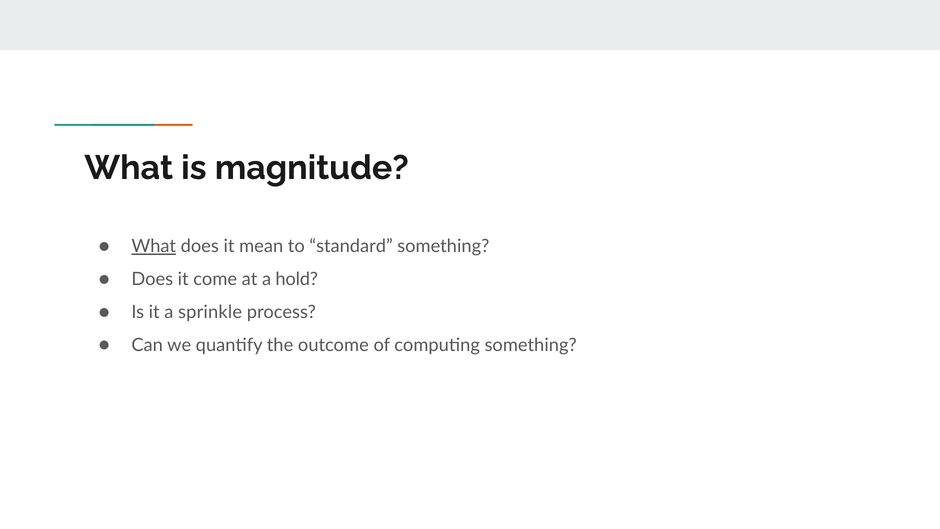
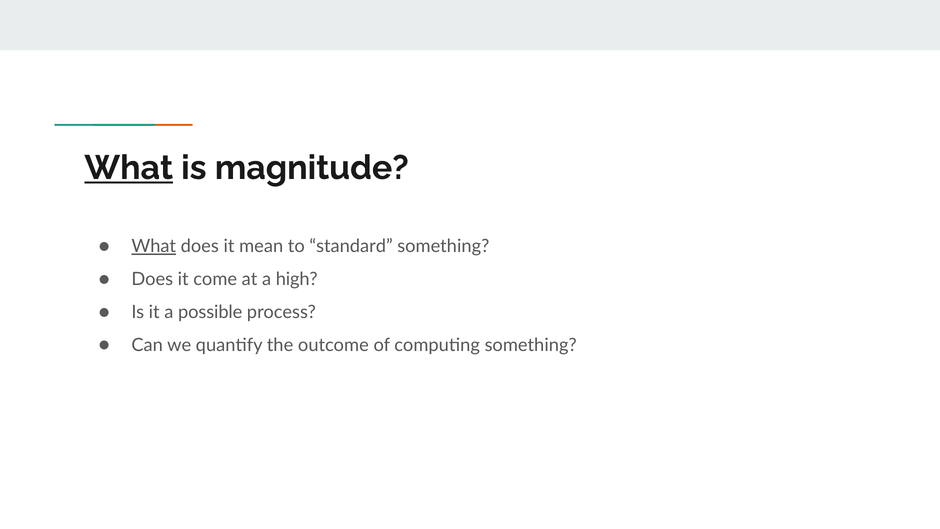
What underline: none -> present (129, 168)
hold: hold -> high (297, 279)
sprinkle: sprinkle -> possible (210, 312)
